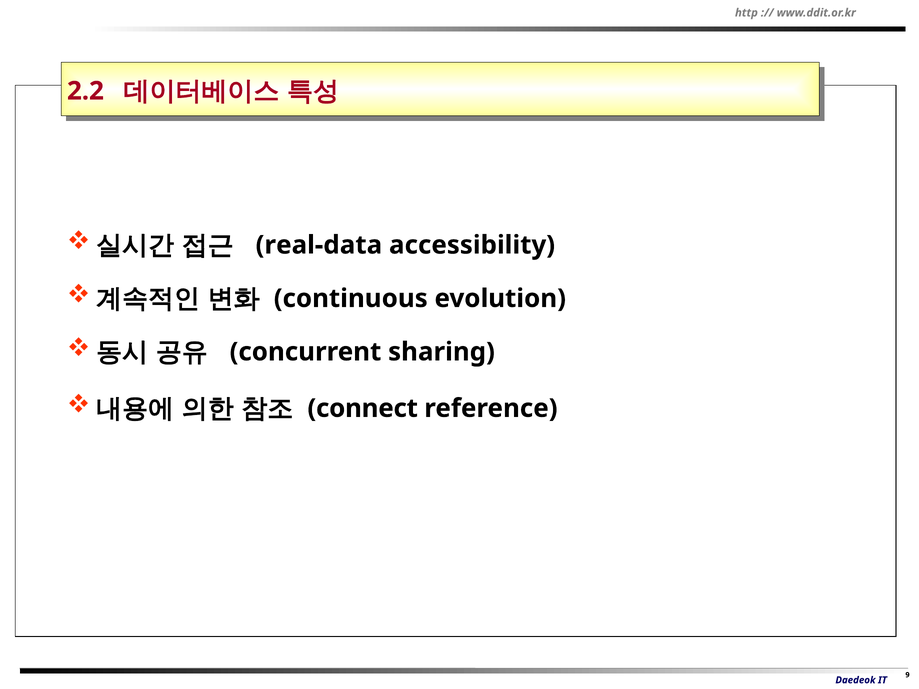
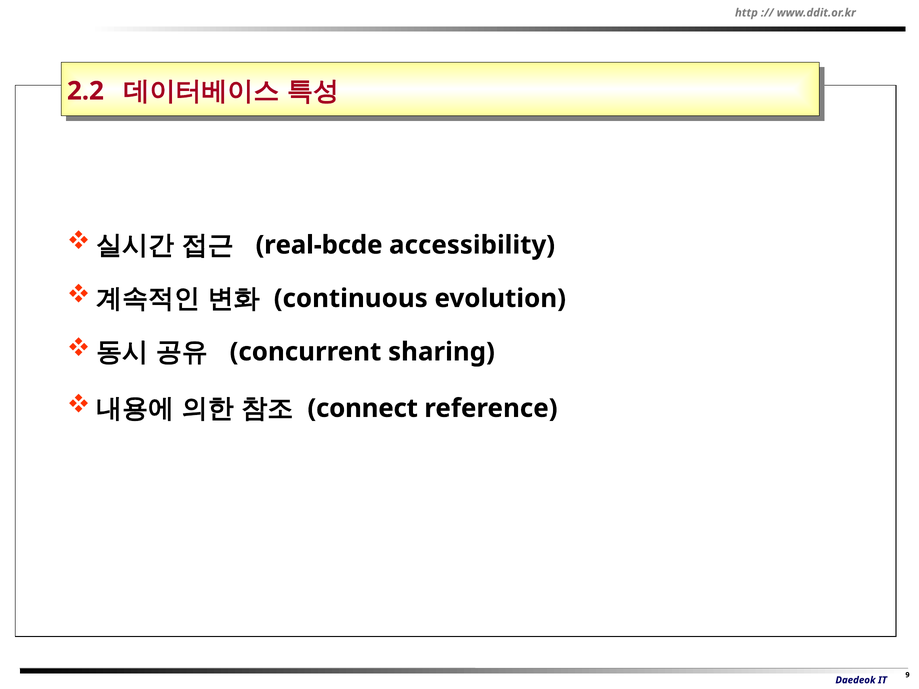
real-data: real-data -> real-bcde (319, 245)
